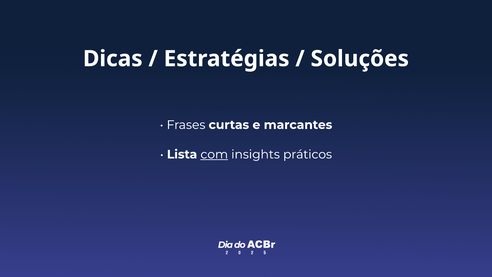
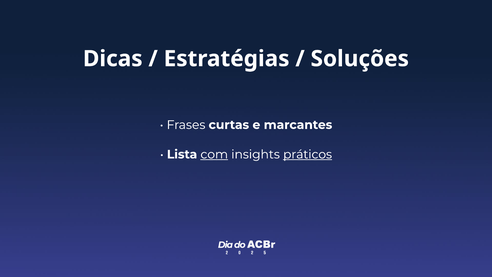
práticos underline: none -> present (308, 154)
